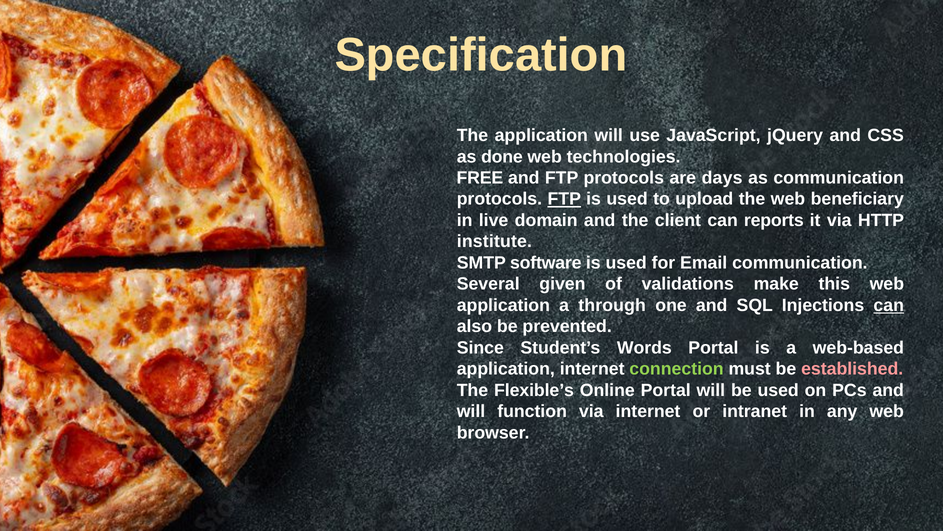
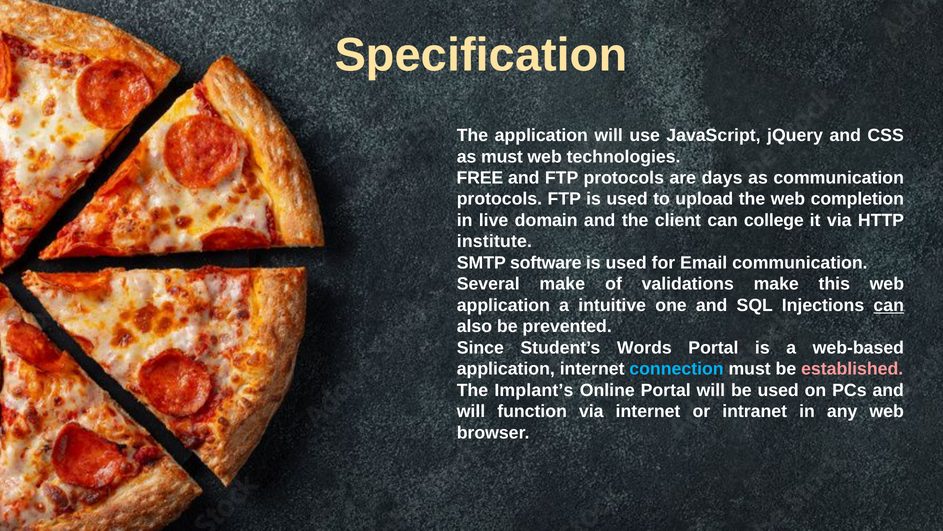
as done: done -> must (502, 156)
FTP underline: present -> none (564, 199)
beneficiary: beneficiary -> completion (857, 199)
reports: reports -> college (774, 220)
Several given: given -> make (562, 284)
through: through -> intuitive (612, 305)
connection colour: light green -> light blue (677, 369)
Flexible’s: Flexible’s -> Implant’s (534, 390)
